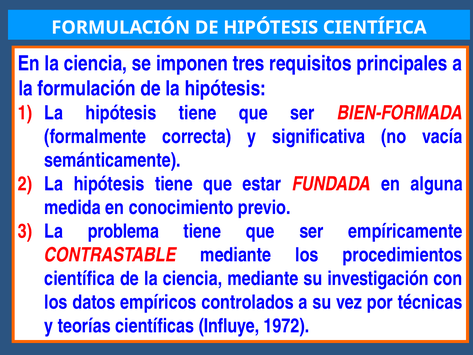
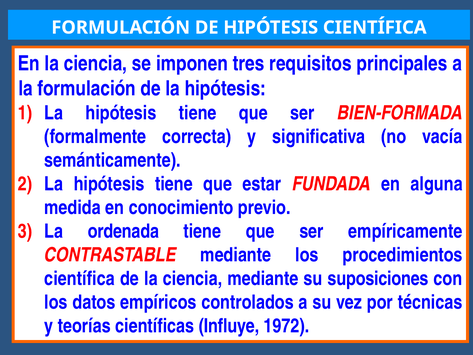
problema: problema -> ordenada (123, 231)
investigación: investigación -> suposiciones (378, 279)
